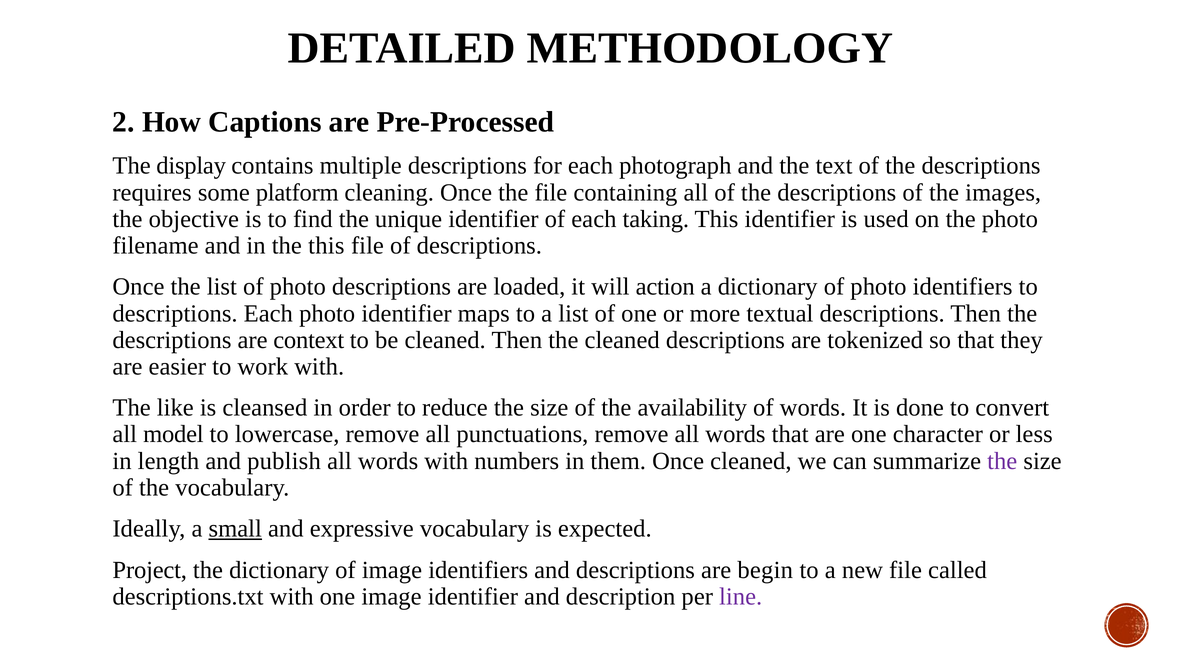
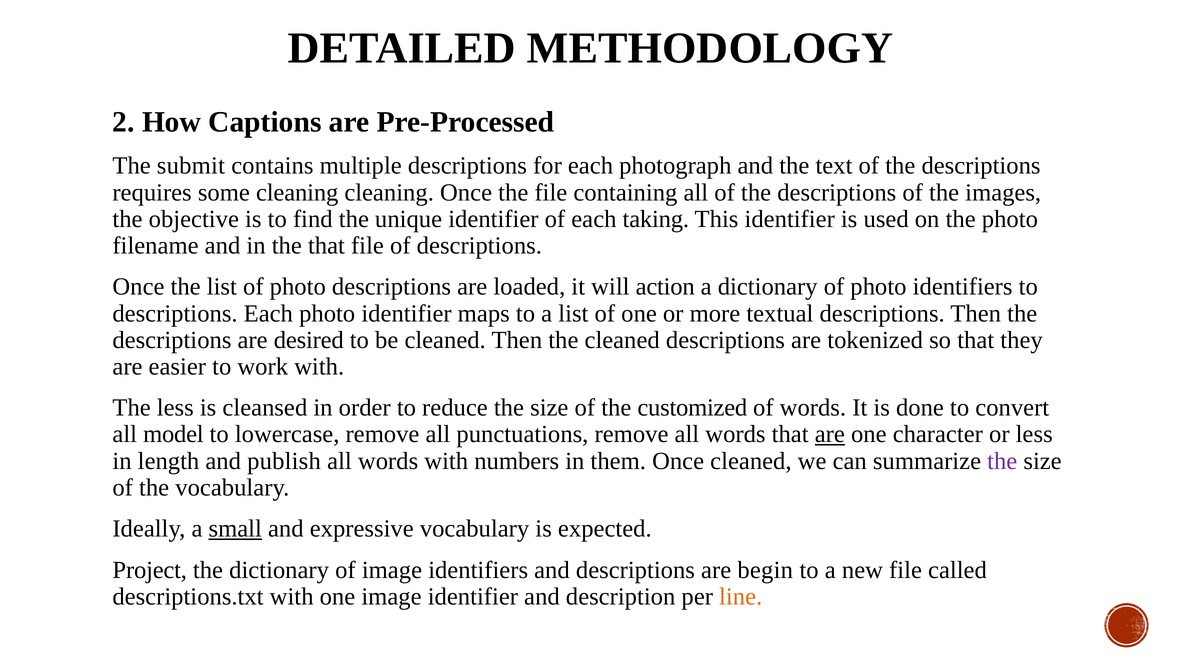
display: display -> submit (191, 166)
some platform: platform -> cleaning (297, 192)
the this: this -> that (326, 246)
context: context -> desired (309, 340)
The like: like -> less (175, 408)
availability: availability -> customized (692, 408)
are underline: none -> present (830, 435)
line colour: purple -> orange (741, 597)
